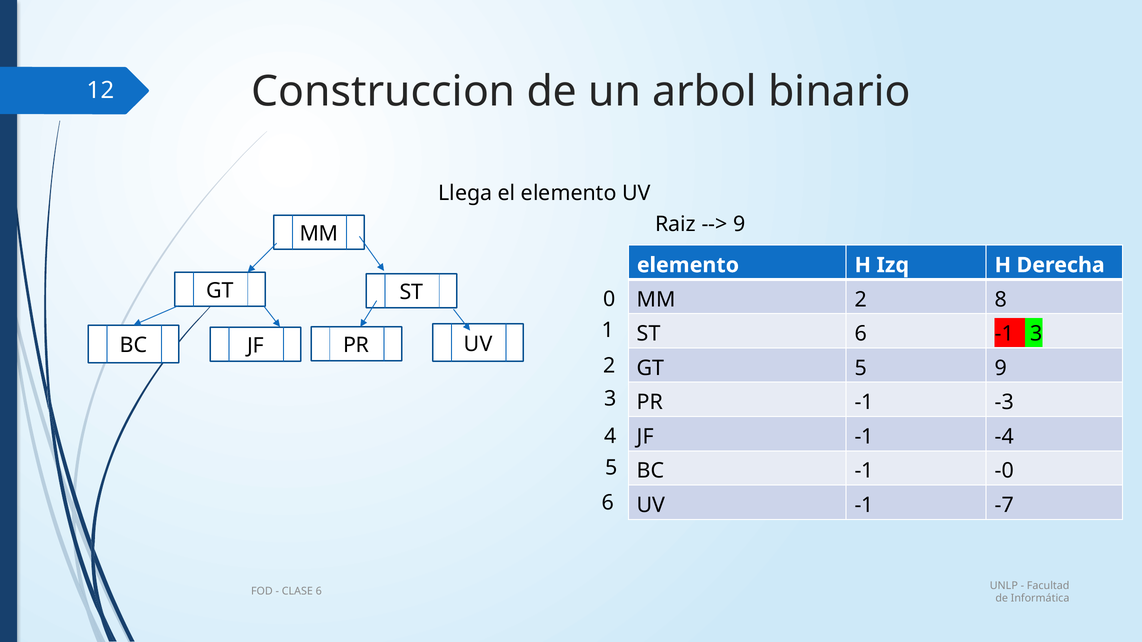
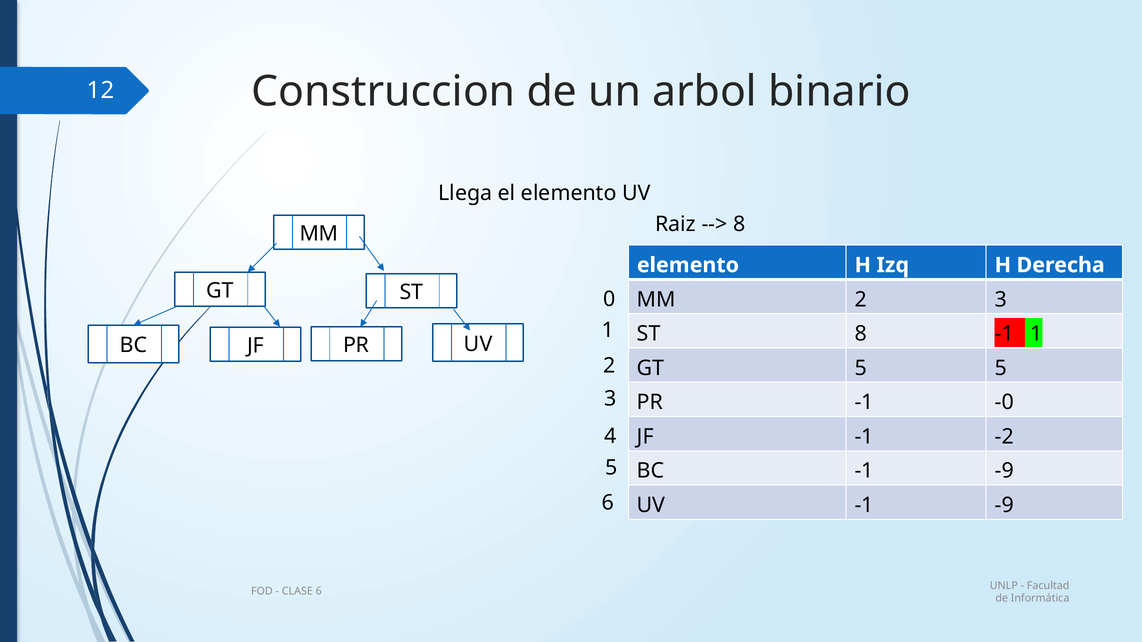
9: 9 -> 8 (739, 224)
MM 2 8: 8 -> 3 (1001, 300)
ST 6: 6 -> 8 (861, 334)
-1 3: 3 -> 1 (1037, 334)
5 9: 9 -> 5 (1001, 368)
-3: -3 -> -0 (1004, 402)
-4: -4 -> -2 (1004, 437)
BC -1 -0: -0 -> -9 (1004, 471)
UV -1 -7: -7 -> -9 (1004, 505)
